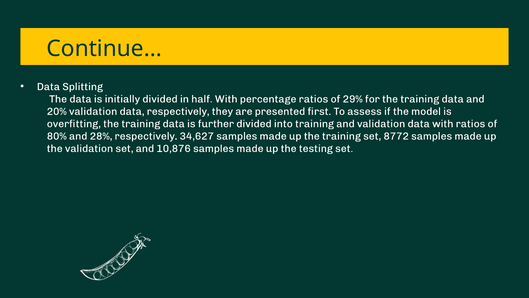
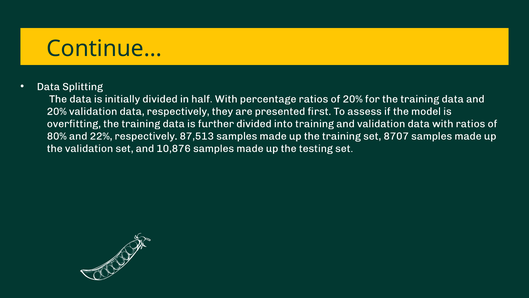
of 29%: 29% -> 20% (353, 99)
28%: 28% -> 22% (101, 136)
34,627: 34,627 -> 87,513 (197, 136)
8772: 8772 -> 8707 (396, 136)
